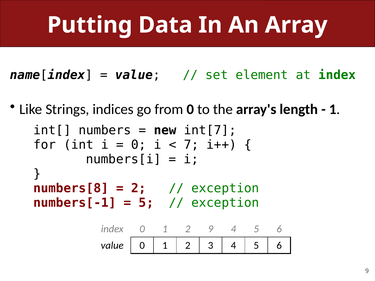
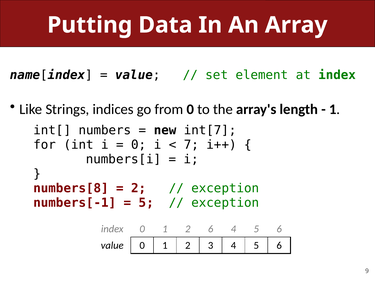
2 9: 9 -> 6 (211, 229)
